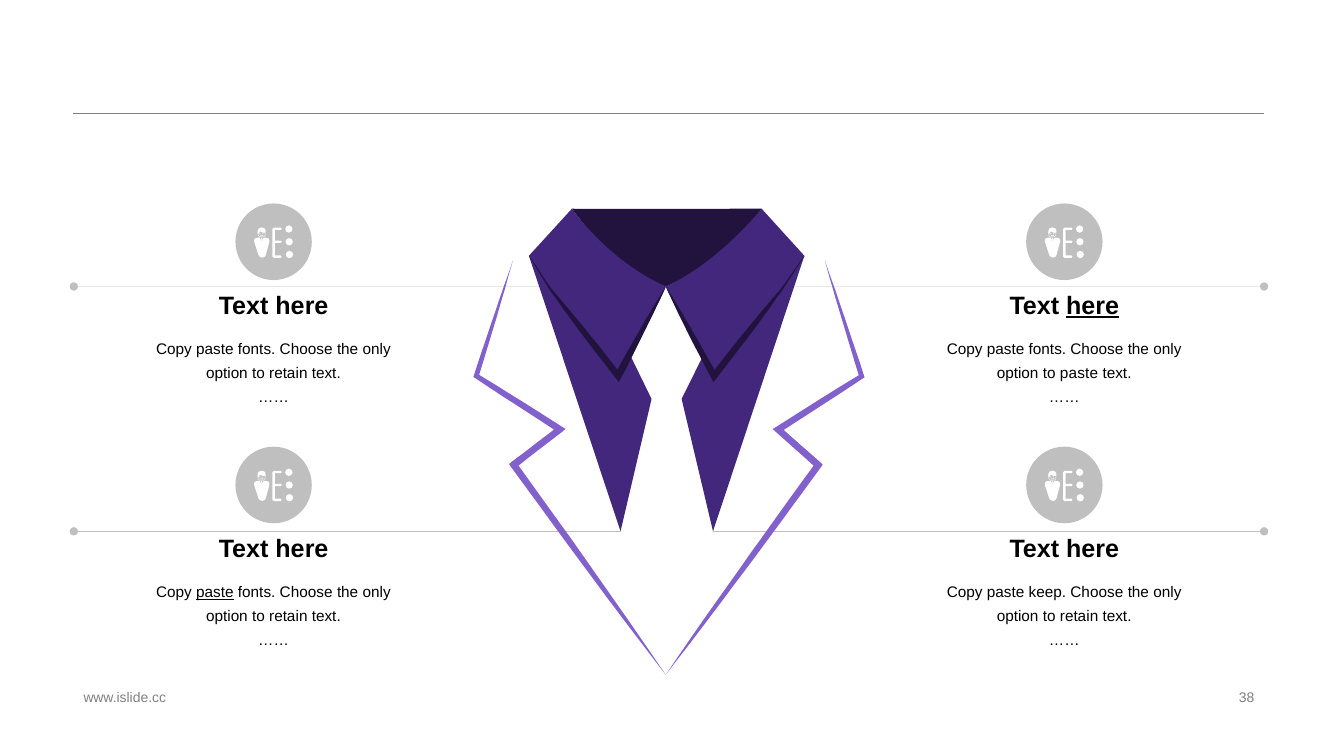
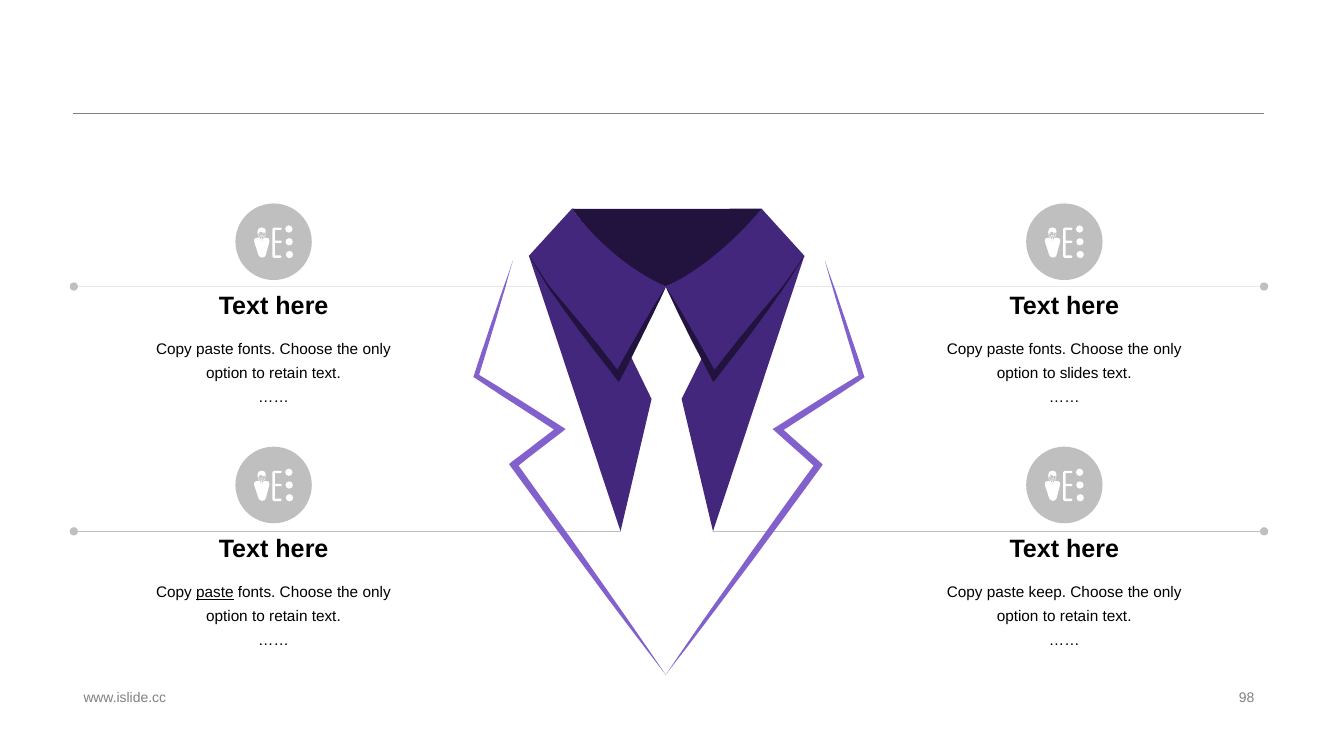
here underline: present -> none (1093, 306)
to paste: paste -> slides (1079, 373)
38: 38 -> 98 (1247, 697)
